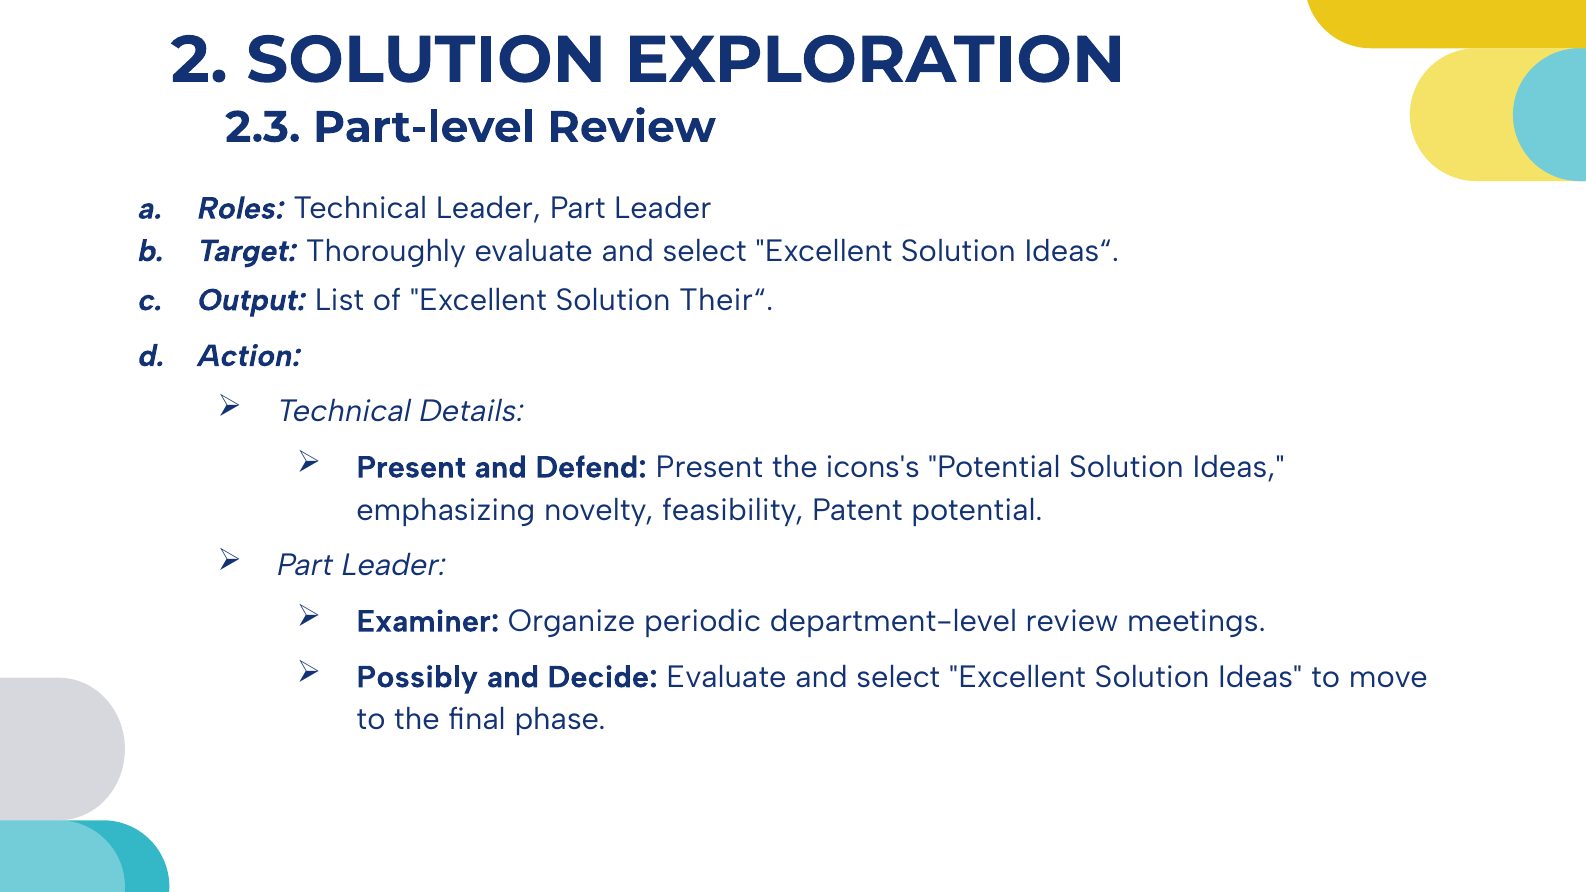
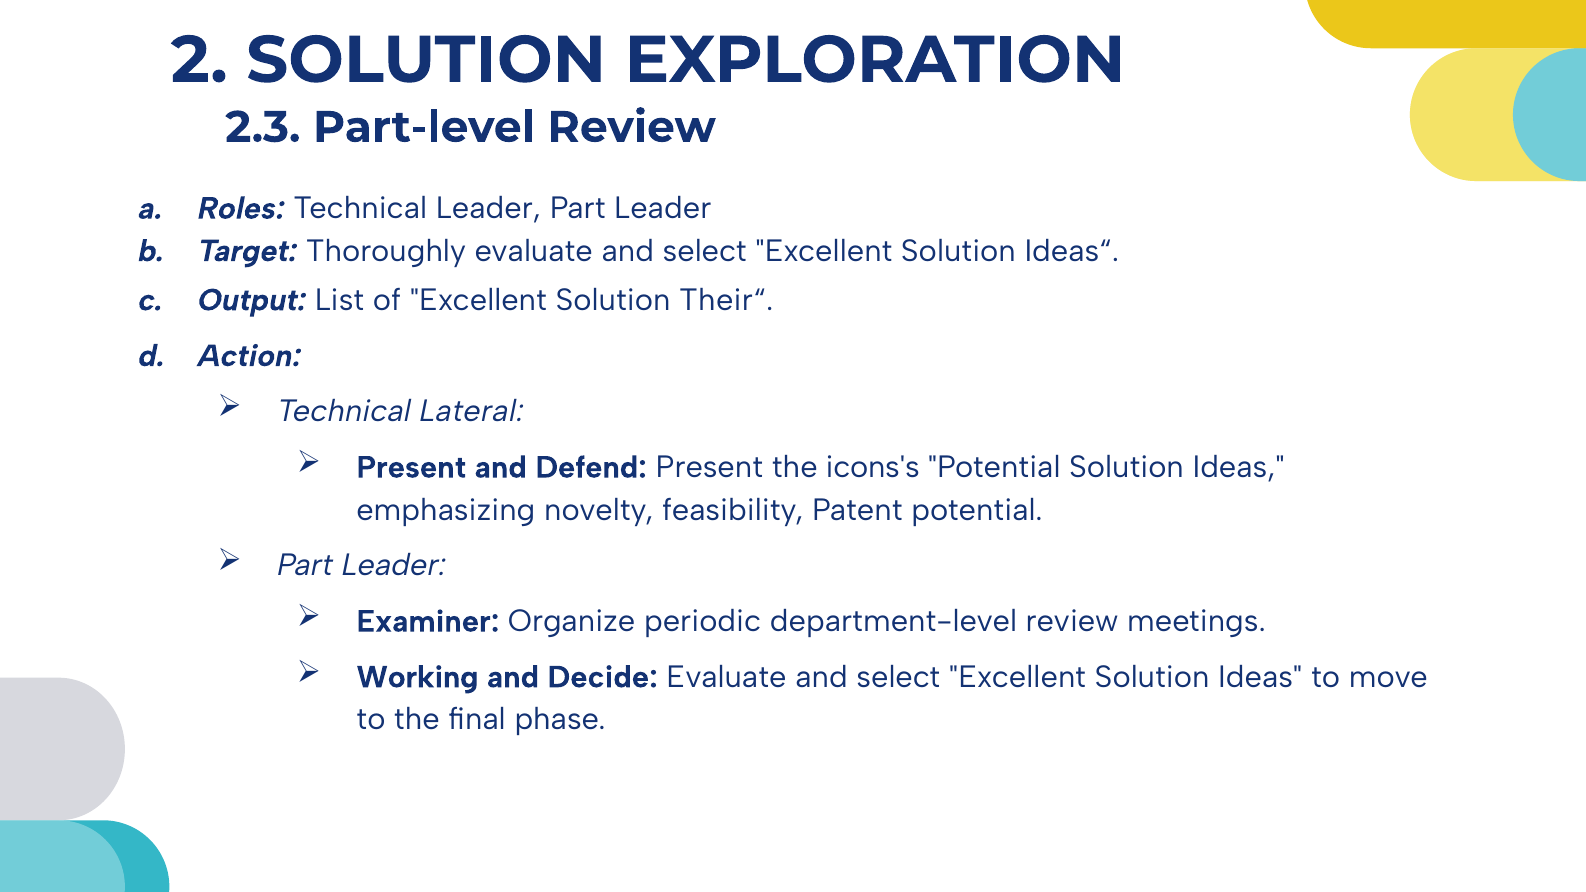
Details: Details -> Lateral (472, 412)
Possibly: Possibly -> Working (417, 677)
